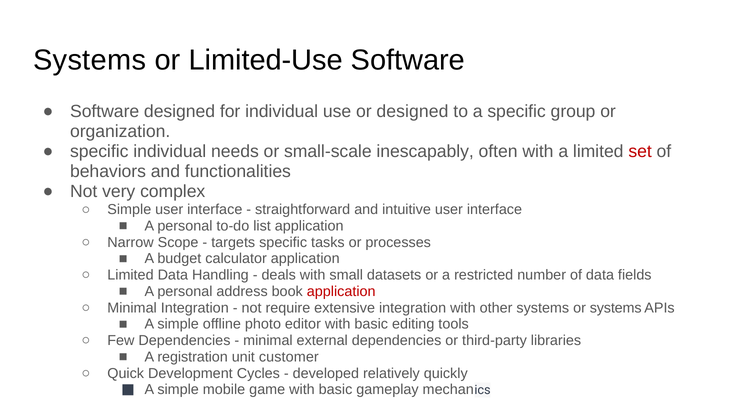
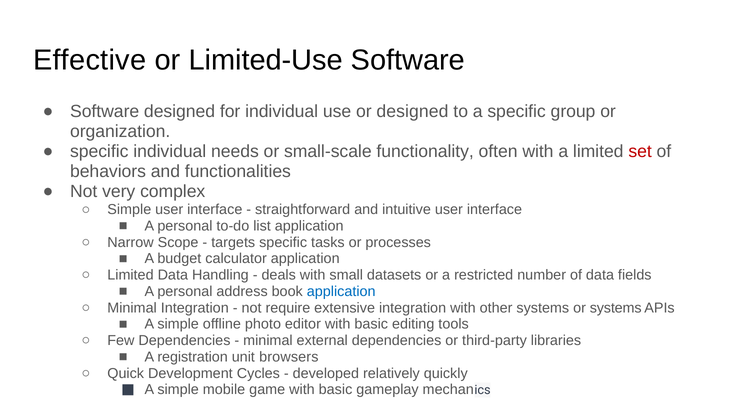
Systems: Systems -> Effective (90, 60)
inescapably: inescapably -> functionality (425, 152)
application colour: red -> blue (341, 292)
customer: customer -> browsers (289, 357)
